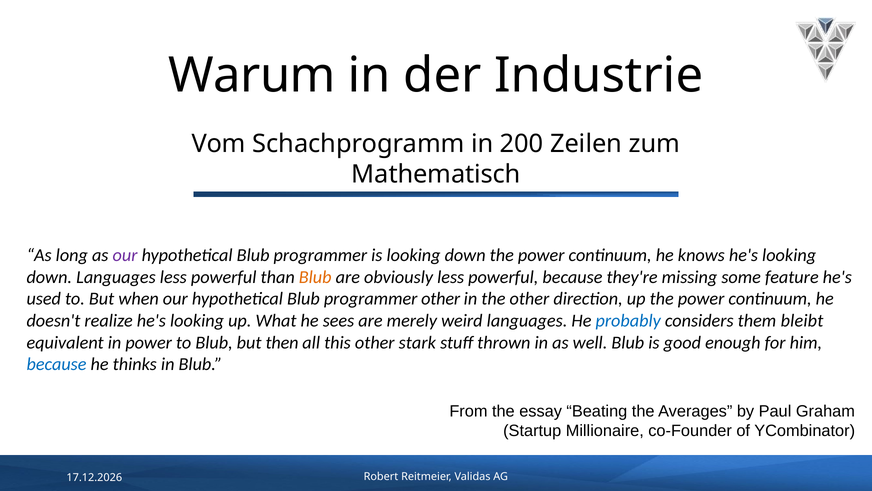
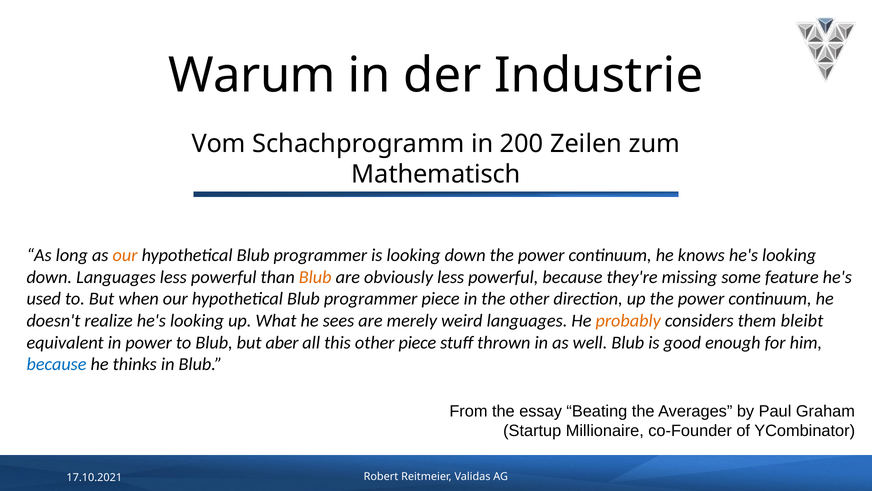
our colour: purple -> orange (125, 255)
programmer other: other -> piece (441, 299)
probably colour: blue -> orange (628, 320)
then: then -> aber (282, 342)
other stark: stark -> piece (417, 342)
17.12.2026: 17.12.2026 -> 17.10.2021 (94, 477)
